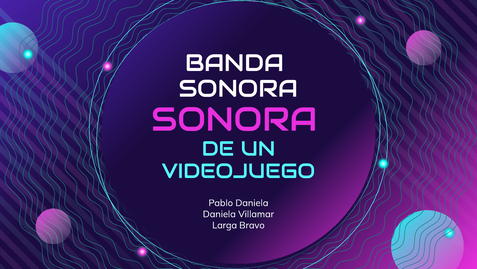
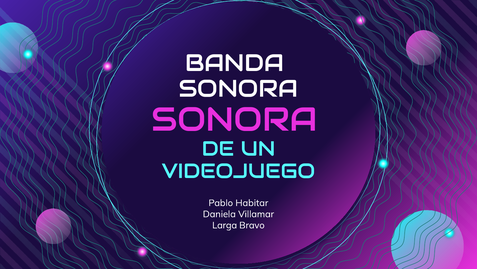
Pablo Daniela: Daniela -> Habitar (252, 202)
